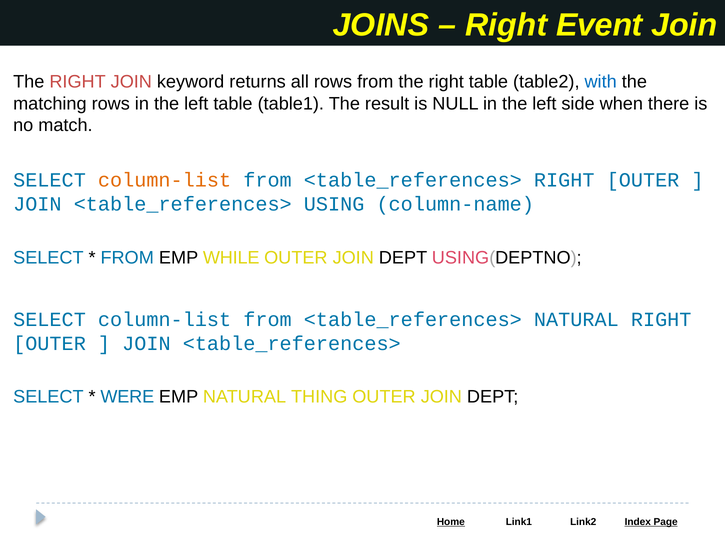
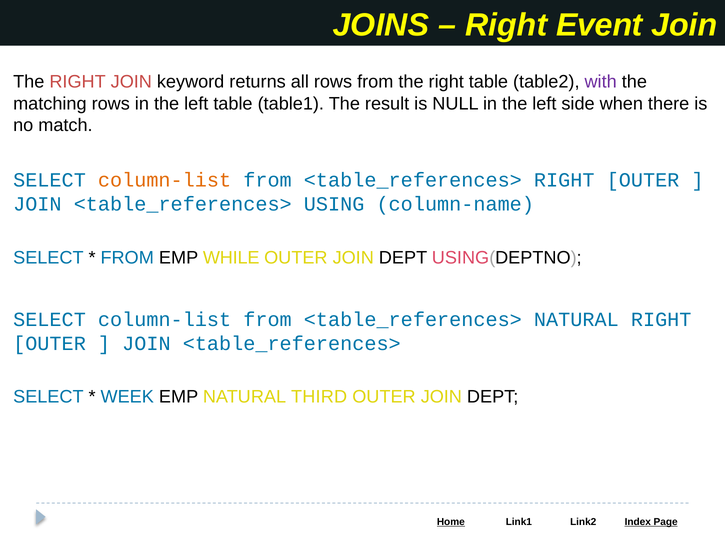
with colour: blue -> purple (601, 82)
WERE: WERE -> WEEK (127, 397)
THING: THING -> THIRD (319, 397)
